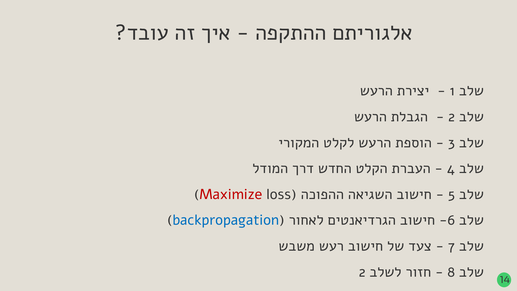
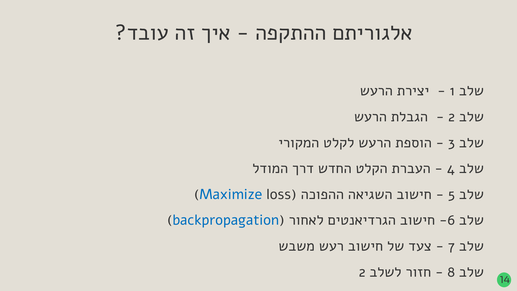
Maximize colour: red -> blue (231, 194)
